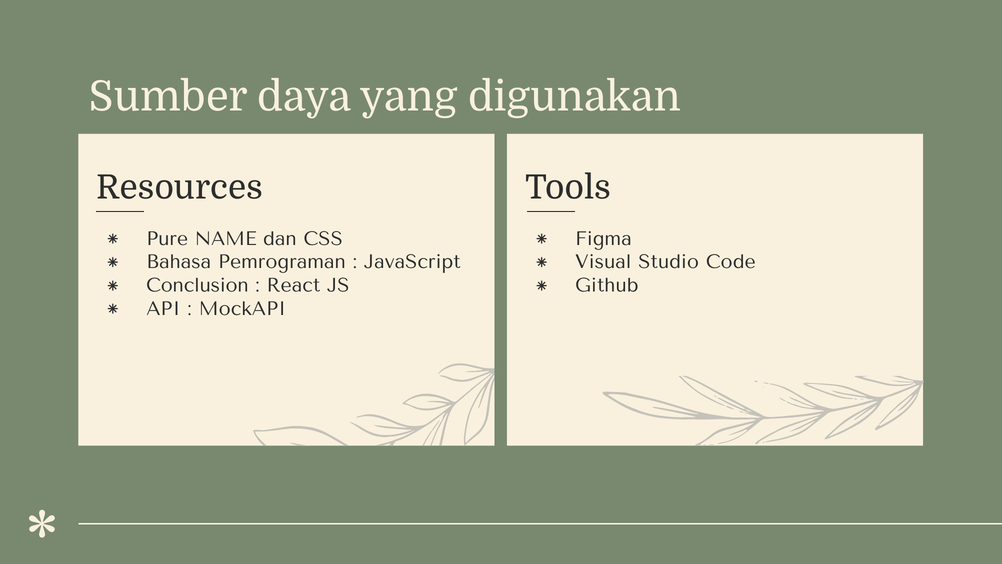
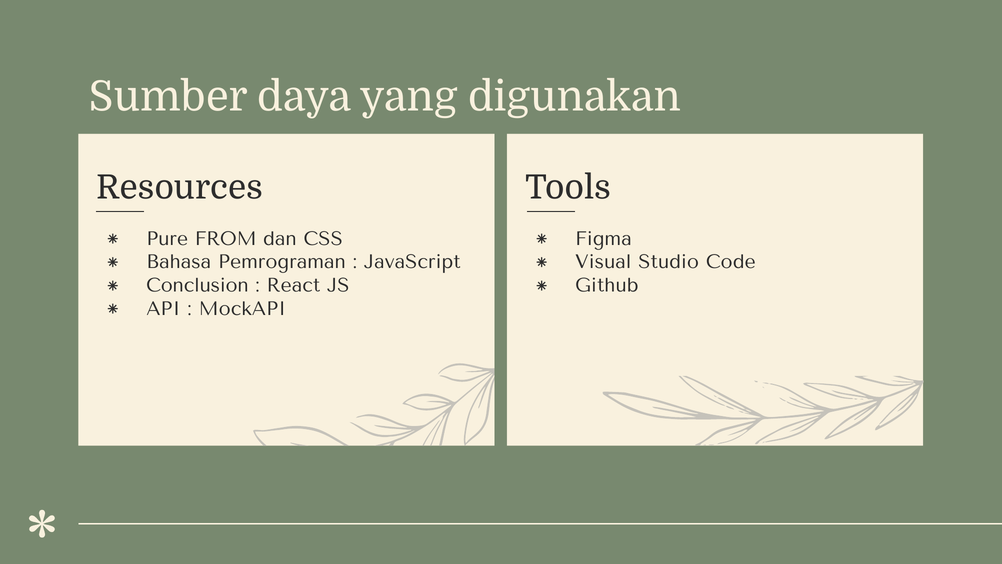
NAME: NAME -> FROM (226, 238)
